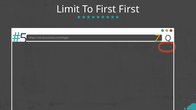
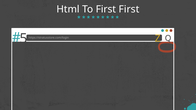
Limit: Limit -> Html (68, 9)
